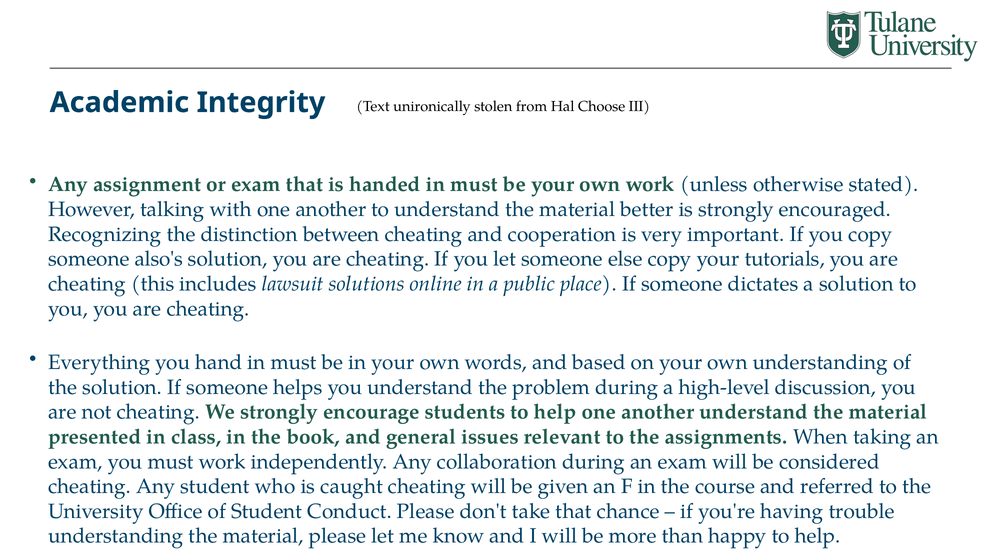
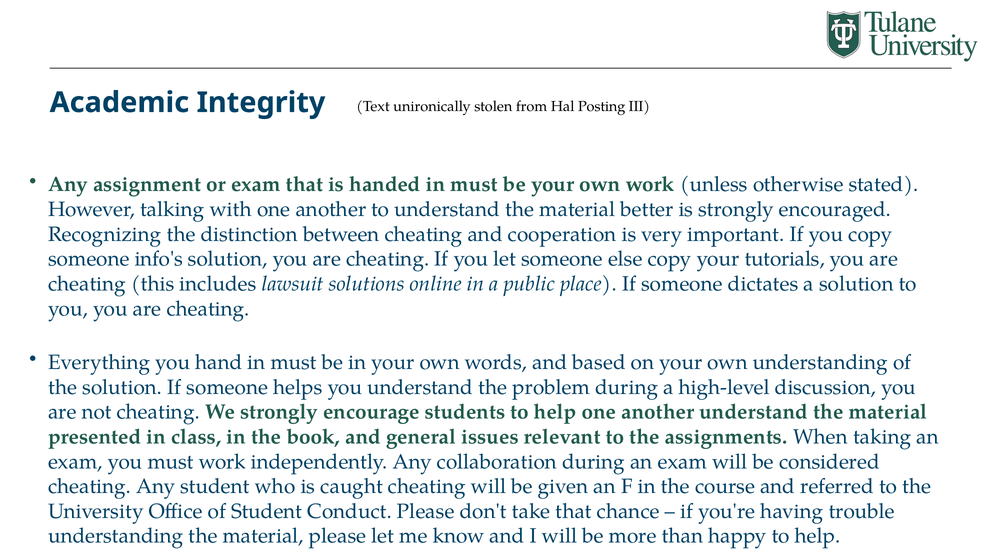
Choose: Choose -> Posting (602, 106)
also's: also's -> info's (159, 259)
